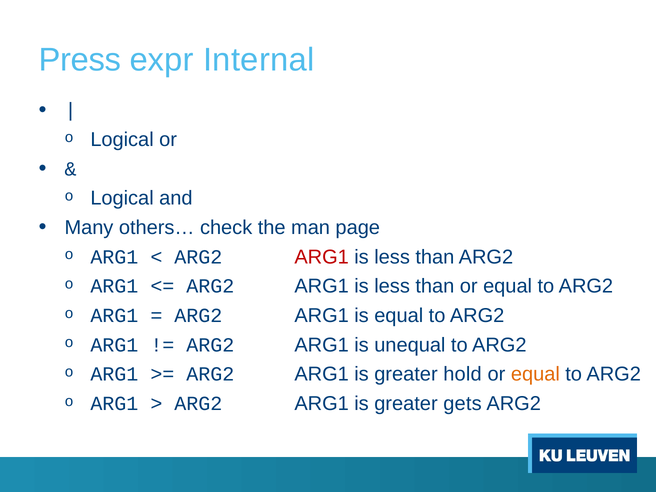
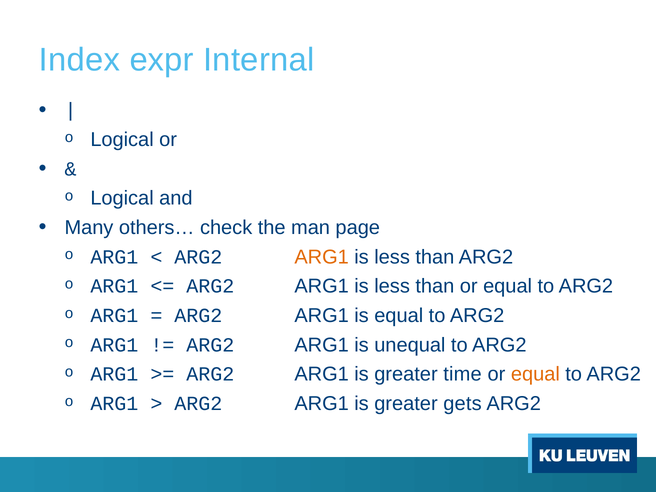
Press: Press -> Index (80, 60)
ARG1 colour: red -> orange (322, 257)
hold: hold -> time (463, 374)
